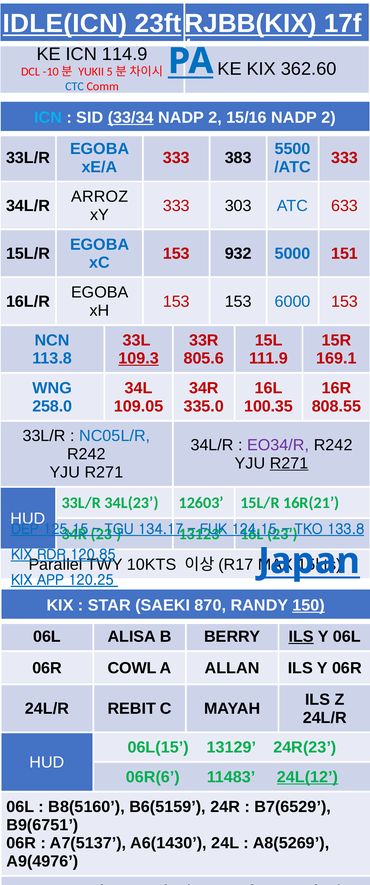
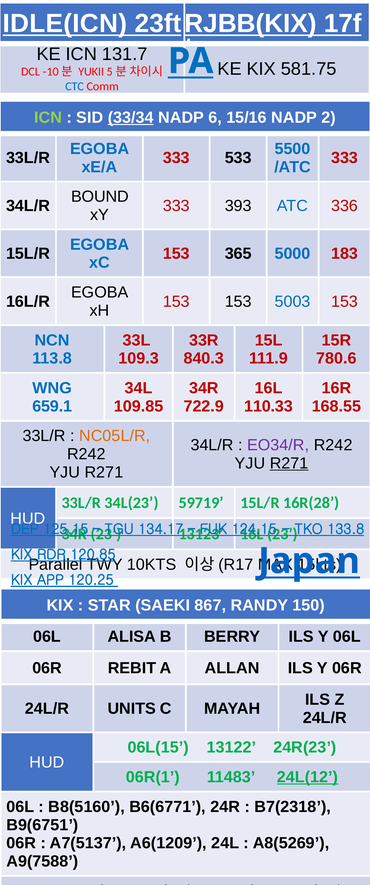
114.9: 114.9 -> 131.7 (125, 54)
362.60: 362.60 -> 581.75 (309, 69)
ICN colour: light blue -> light green (48, 118)
2: 2 -> 6 (215, 118)
383: 383 -> 533 (238, 158)
ARROZ: ARROZ -> BOUND (100, 197)
303: 303 -> 393 (238, 206)
633: 633 -> 336 (344, 206)
932: 932 -> 365 (238, 254)
151: 151 -> 183 (344, 254)
6000: 6000 -> 5003 (293, 302)
109.3 underline: present -> none (139, 359)
805.6: 805.6 -> 840.3 (204, 359)
169.1: 169.1 -> 780.6 (336, 359)
258.0: 258.0 -> 659.1 (52, 406)
109.05: 109.05 -> 109.85 (139, 406)
335.0: 335.0 -> 722.9 (204, 406)
100.35: 100.35 -> 110.33 (268, 406)
808.55: 808.55 -> 168.55 (336, 406)
NC05L/R colour: blue -> orange (115, 436)
12603: 12603 -> 59719 (201, 503)
16R(21: 16R(21 -> 16R(28 (311, 503)
870: 870 -> 867 (210, 605)
150 underline: present -> none (309, 605)
ILS underline: present -> none (301, 637)
COWL: COWL -> REBIT (132, 668)
REBIT: REBIT -> UNITS (132, 709)
13129: 13129 -> 13122 (231, 748)
06R(6: 06R(6 -> 06R(1 (153, 777)
B6(5159: B6(5159 -> B6(6771 (167, 807)
B7(6529: B7(6529 -> B7(2318 (293, 807)
A6(1430: A6(1430 -> A6(1209 (168, 843)
A9(4976: A9(4976 -> A9(7588 (42, 862)
